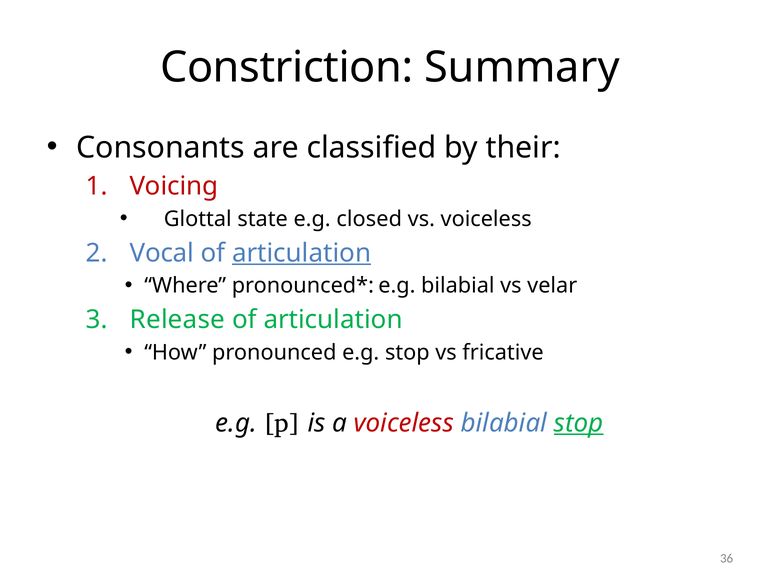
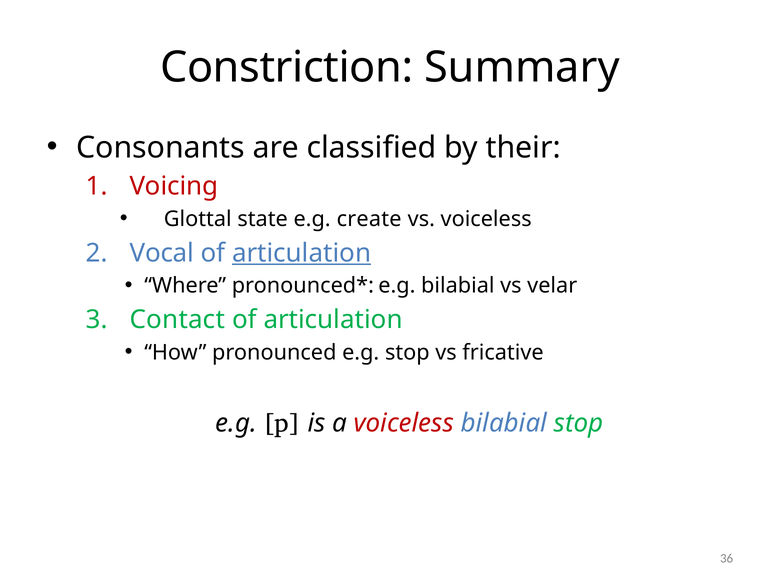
closed: closed -> create (369, 219)
Release: Release -> Contact (177, 320)
stop underline: present -> none (579, 423)
